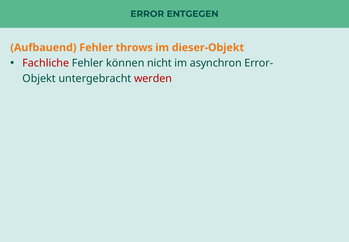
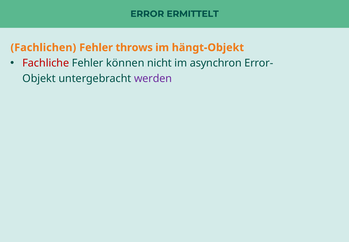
ENTGEGEN: ENTGEGEN -> ERMITTELT (193, 14)
Aufbauend: Aufbauend -> Fachlichen (43, 48)
dieser-Objekt: dieser-Objekt -> hängt-Objekt (208, 48)
werden colour: red -> purple (153, 78)
